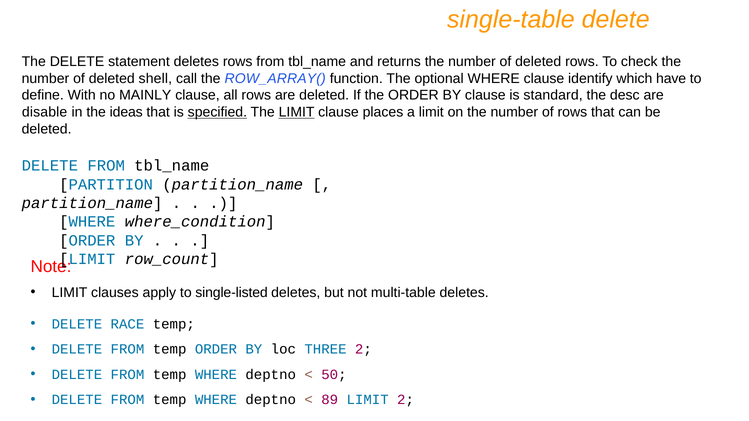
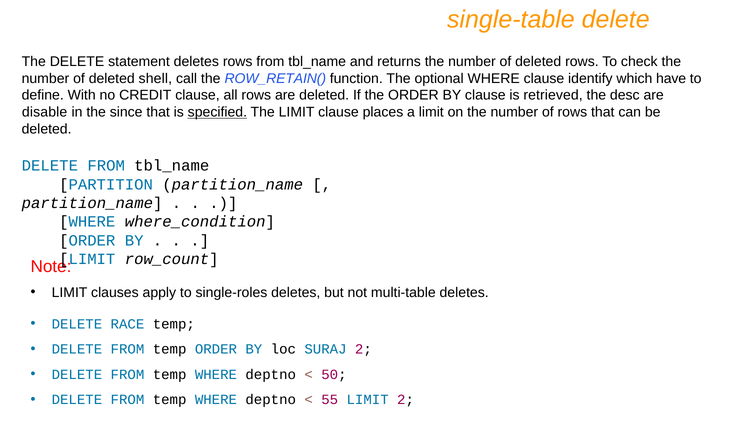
ROW_ARRAY(: ROW_ARRAY( -> ROW_RETAIN( (275, 79)
MAINLY: MAINLY -> CREDIT (145, 95)
standard: standard -> retrieved (553, 95)
ideas: ideas -> since (126, 112)
LIMIT underline: present -> none (297, 112)
single-listed: single-listed -> single-roles (231, 293)
THREE: THREE -> SURAJ (325, 349)
89: 89 -> 55 (330, 400)
